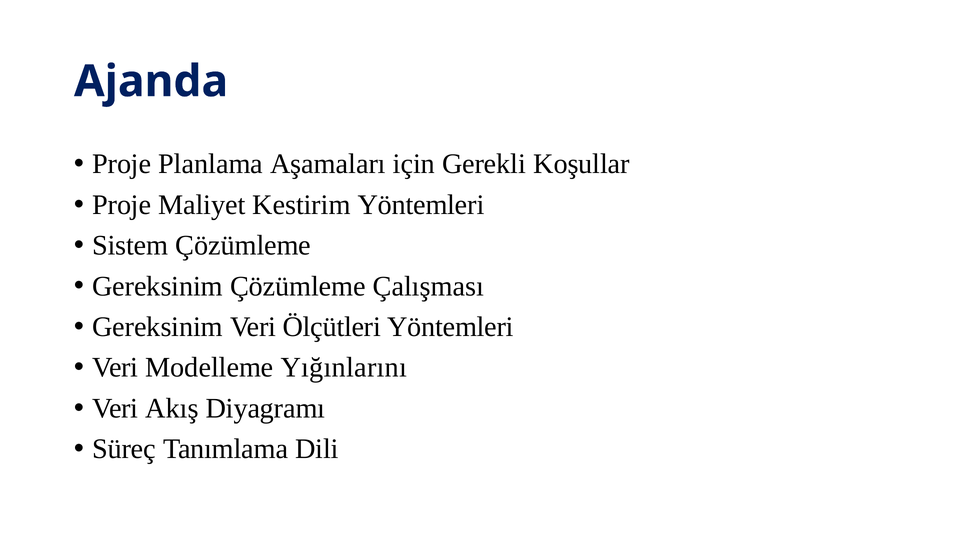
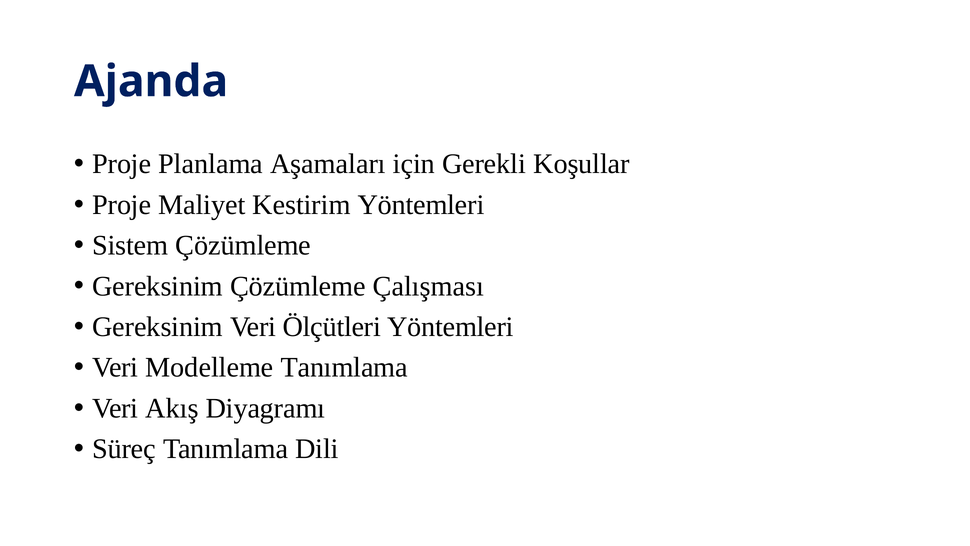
Modelleme Yığınlarını: Yığınlarını -> Tanımlama (344, 367)
